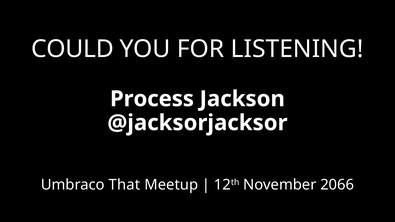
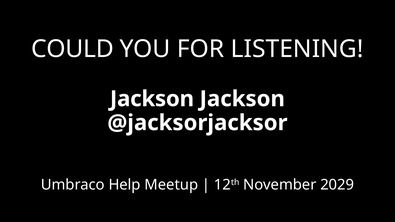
Process: Process -> Jackson (152, 99)
That: That -> Help (125, 185)
2066: 2066 -> 2029 (337, 185)
